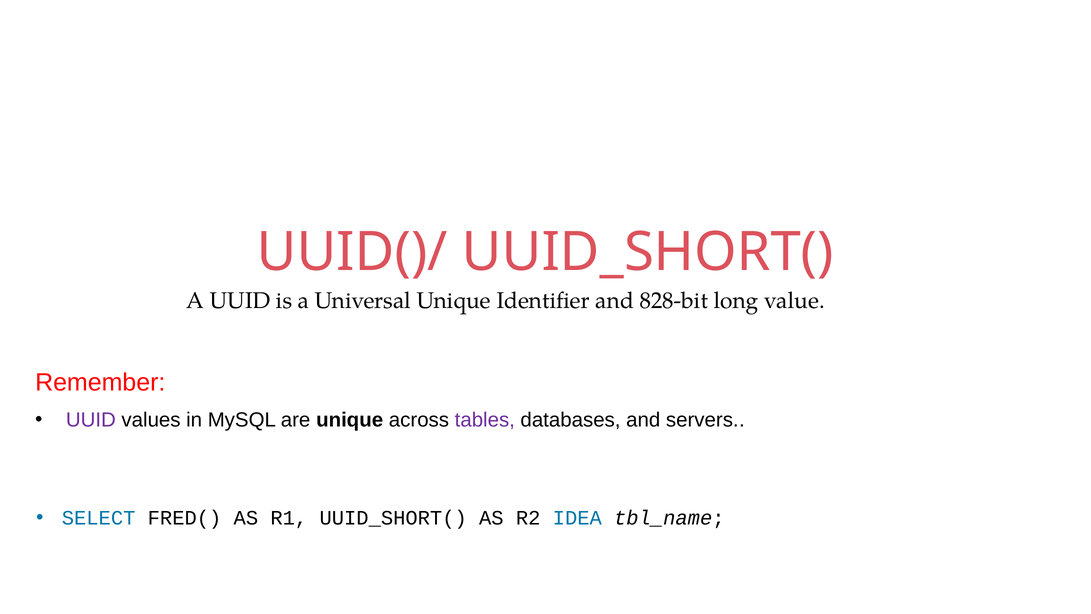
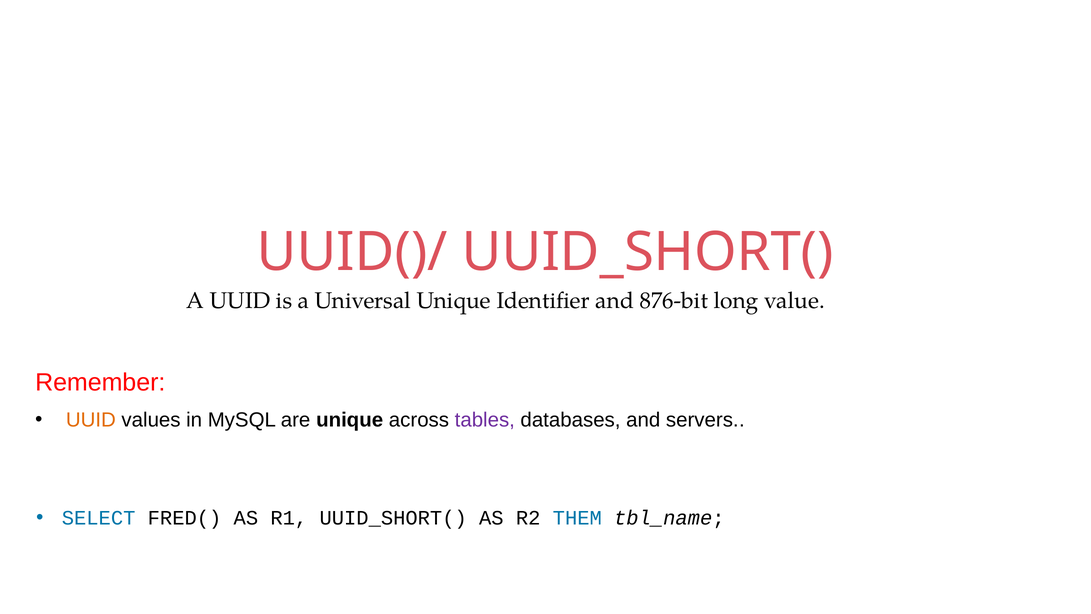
828-bit: 828-bit -> 876-bit (674, 301)
UUID colour: purple -> orange (91, 420)
IDEA: IDEA -> THEM (577, 518)
